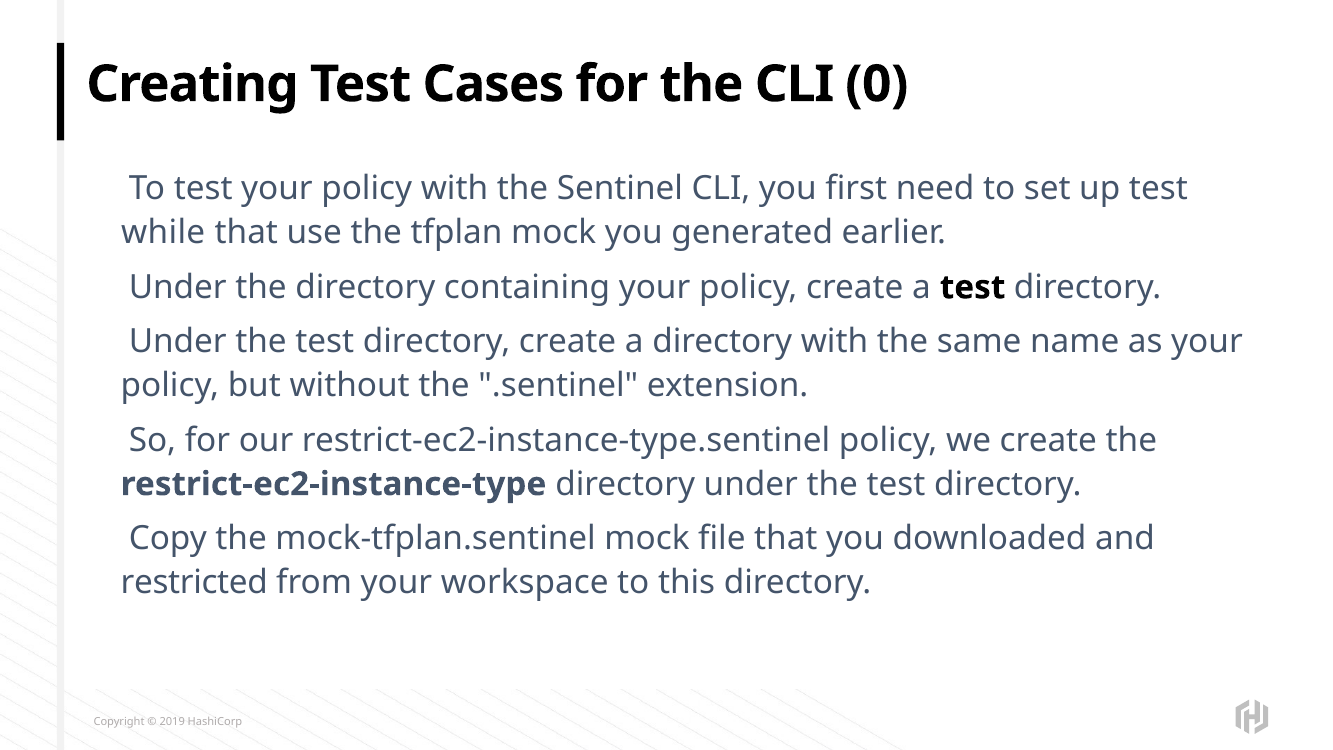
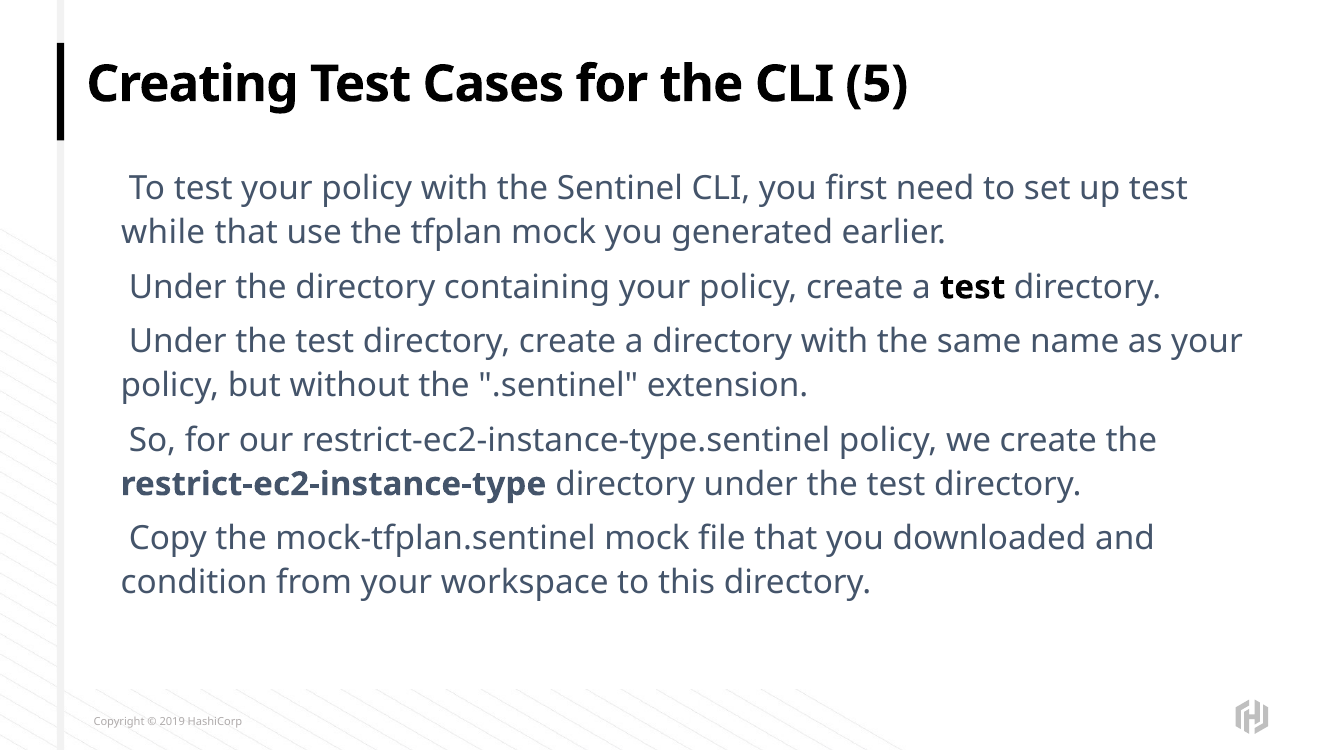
0: 0 -> 5 (877, 84)
restricted: restricted -> condition (194, 582)
